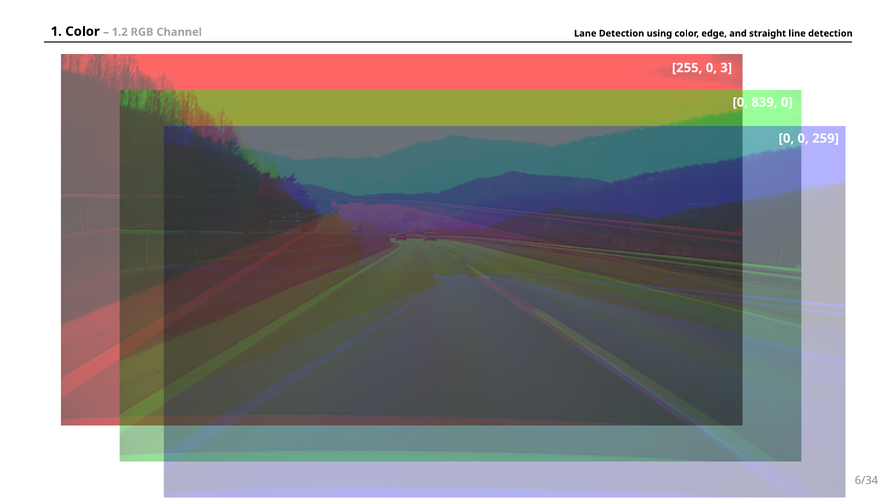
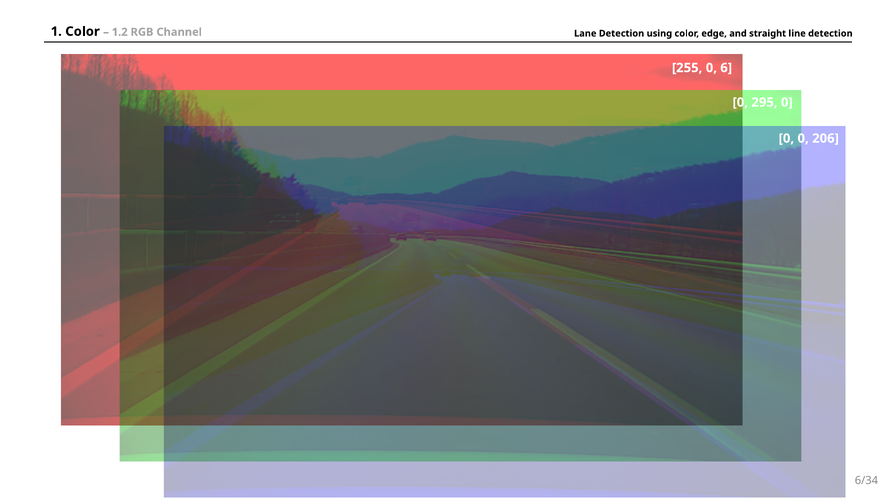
3: 3 -> 6 (726, 68)
839: 839 -> 295 (764, 102)
259: 259 -> 206 (826, 138)
